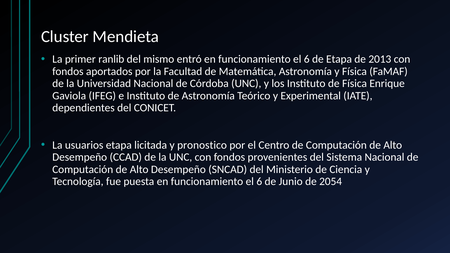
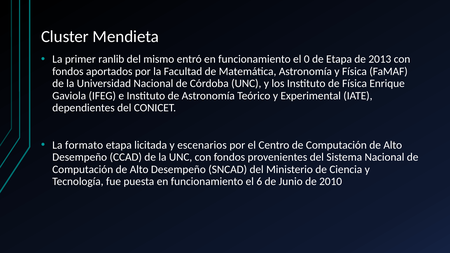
6: 6 -> 0 (307, 59)
usuarios: usuarios -> formato (84, 145)
pronostico: pronostico -> escenarios (202, 145)
2054: 2054 -> 2010 (331, 182)
